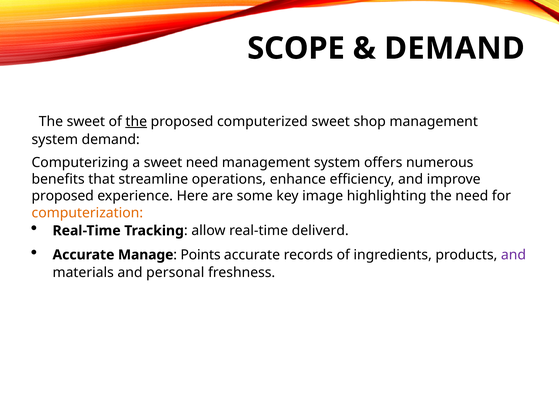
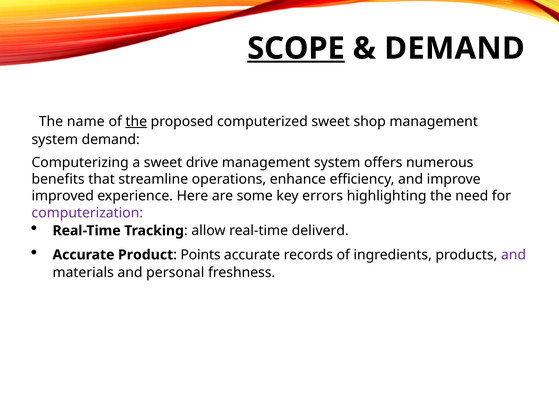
SCOPE underline: none -> present (296, 48)
The sweet: sweet -> name (86, 122)
sweet need: need -> drive (202, 163)
proposed: proposed -> improved (63, 196)
image: image -> errors (323, 196)
computerization colour: orange -> purple (87, 213)
Manage: Manage -> Product (146, 255)
